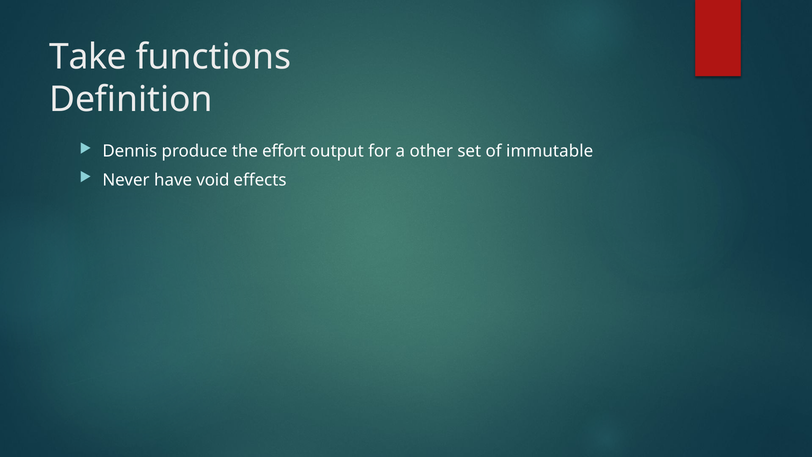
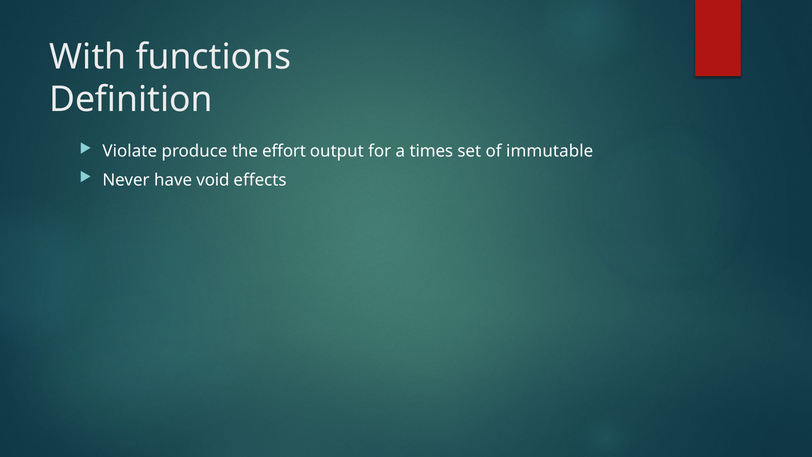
Take: Take -> With (88, 57)
Dennis: Dennis -> Violate (130, 151)
other: other -> times (431, 151)
